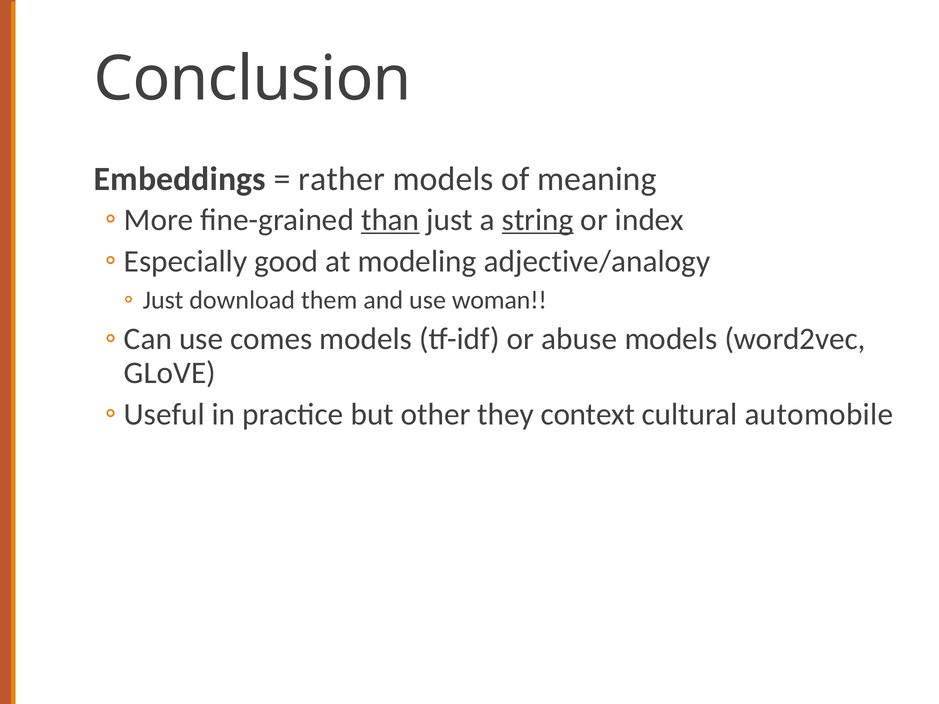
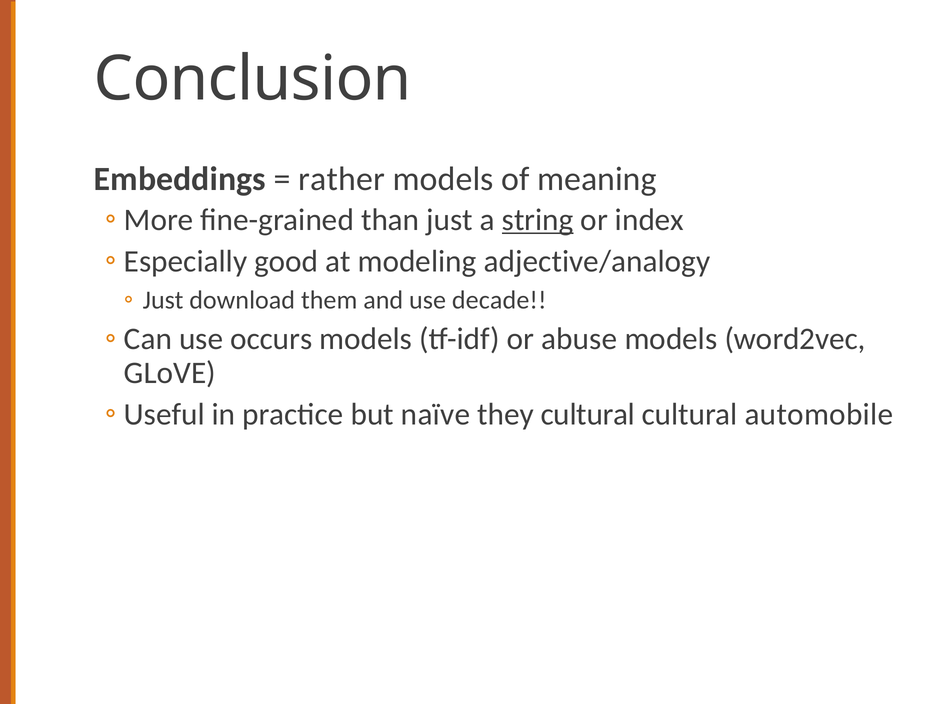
than underline: present -> none (390, 220)
woman: woman -> decade (499, 300)
comes: comes -> occurs (271, 339)
other: other -> naïve (436, 415)
they context: context -> cultural (588, 415)
